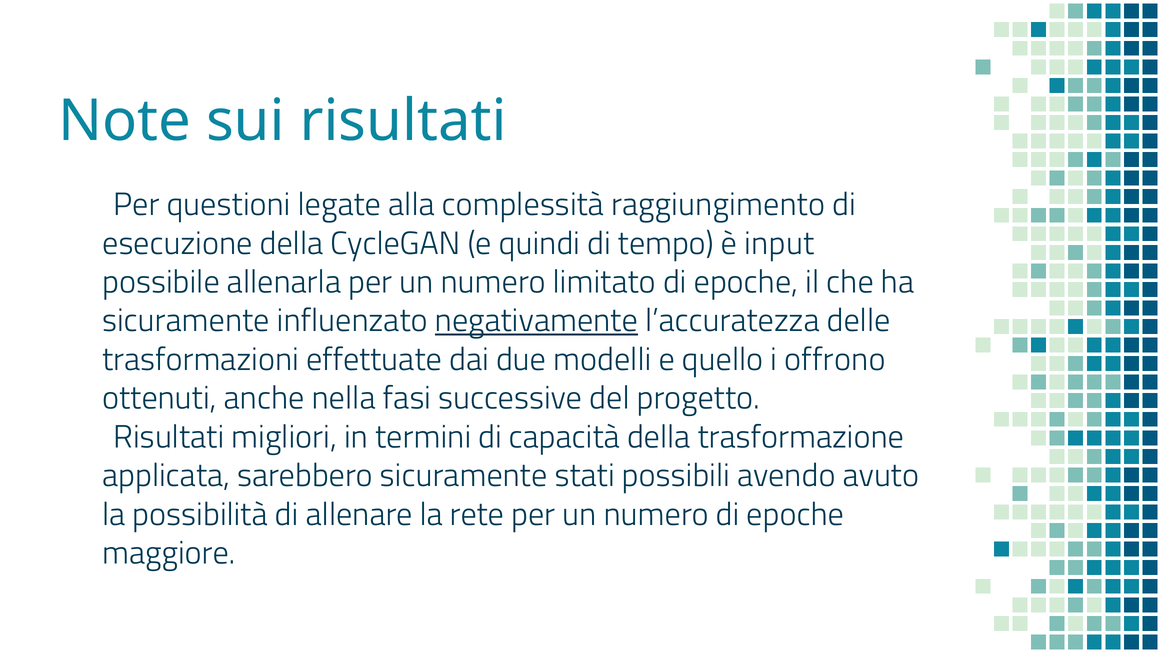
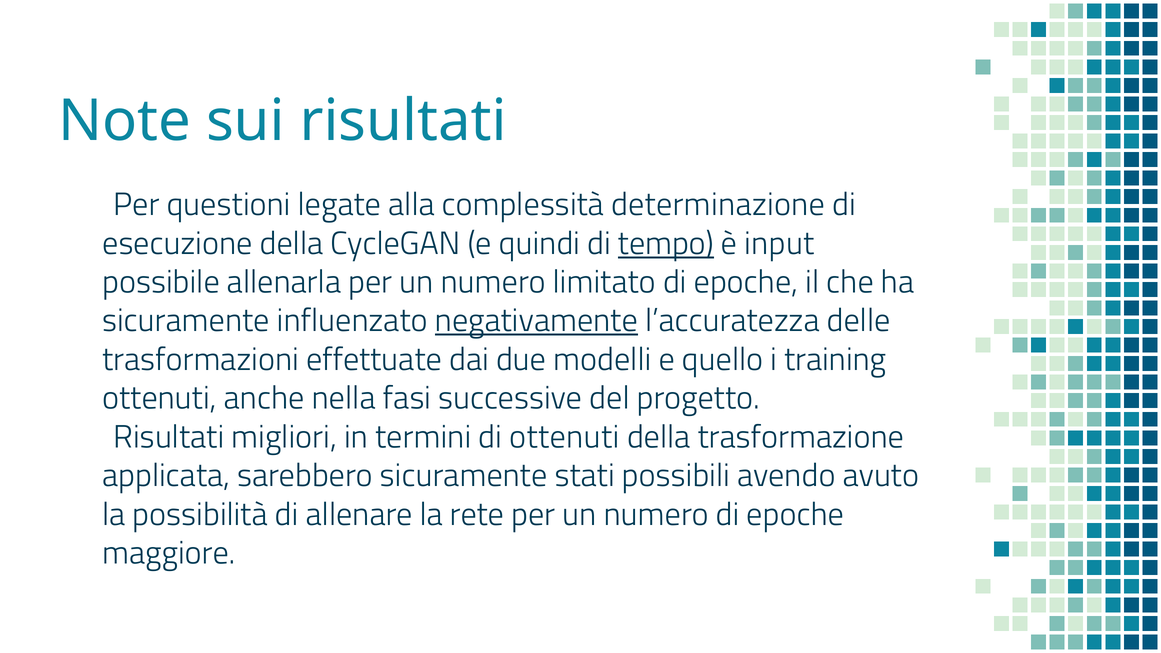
raggiungimento: raggiungimento -> determinazione (718, 205)
tempo underline: none -> present (666, 243)
offrono: offrono -> training (835, 360)
di capacità: capacità -> ottenuti (564, 437)
